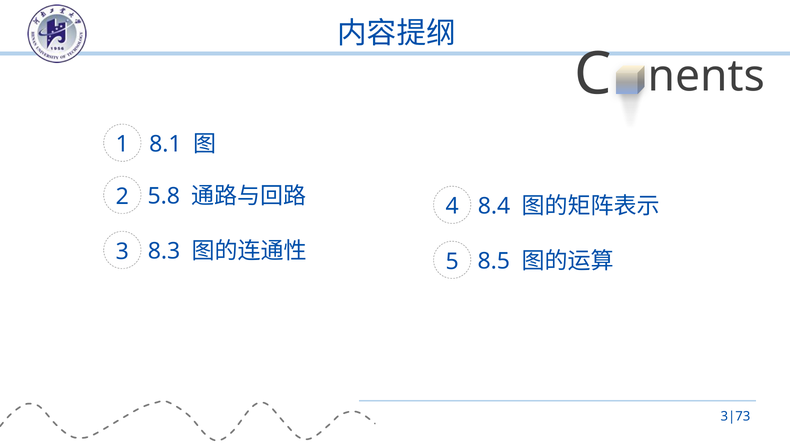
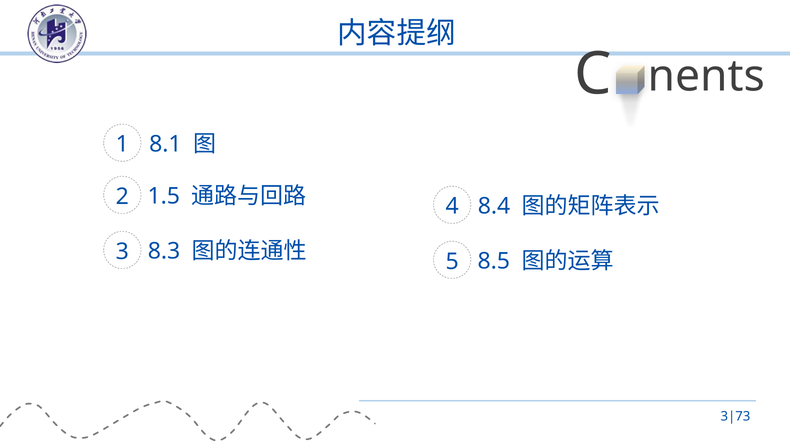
5.8: 5.8 -> 1.5 (164, 197)
